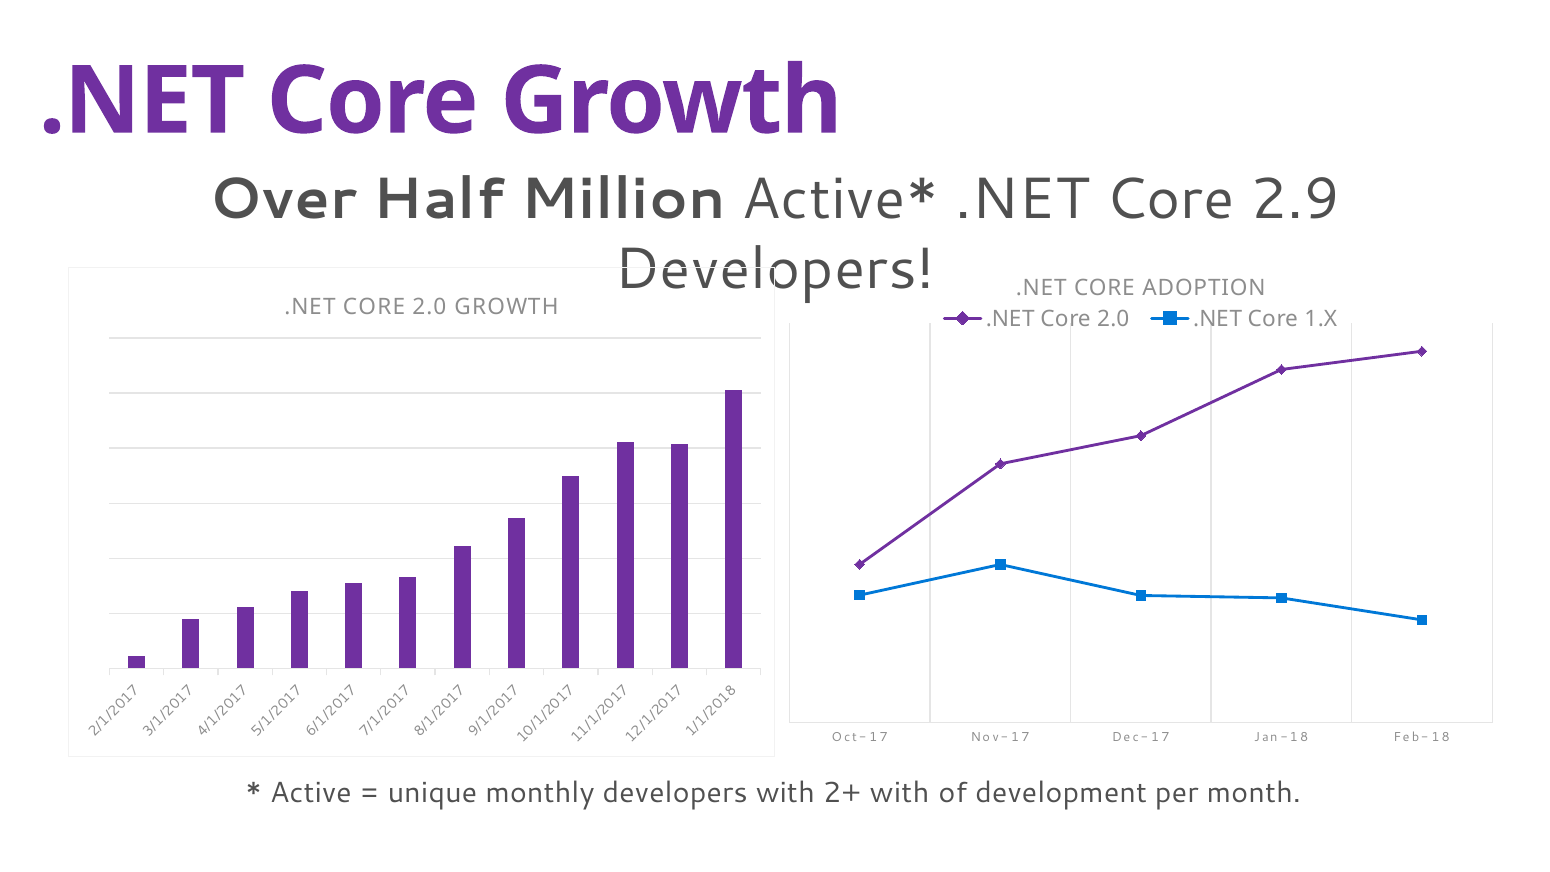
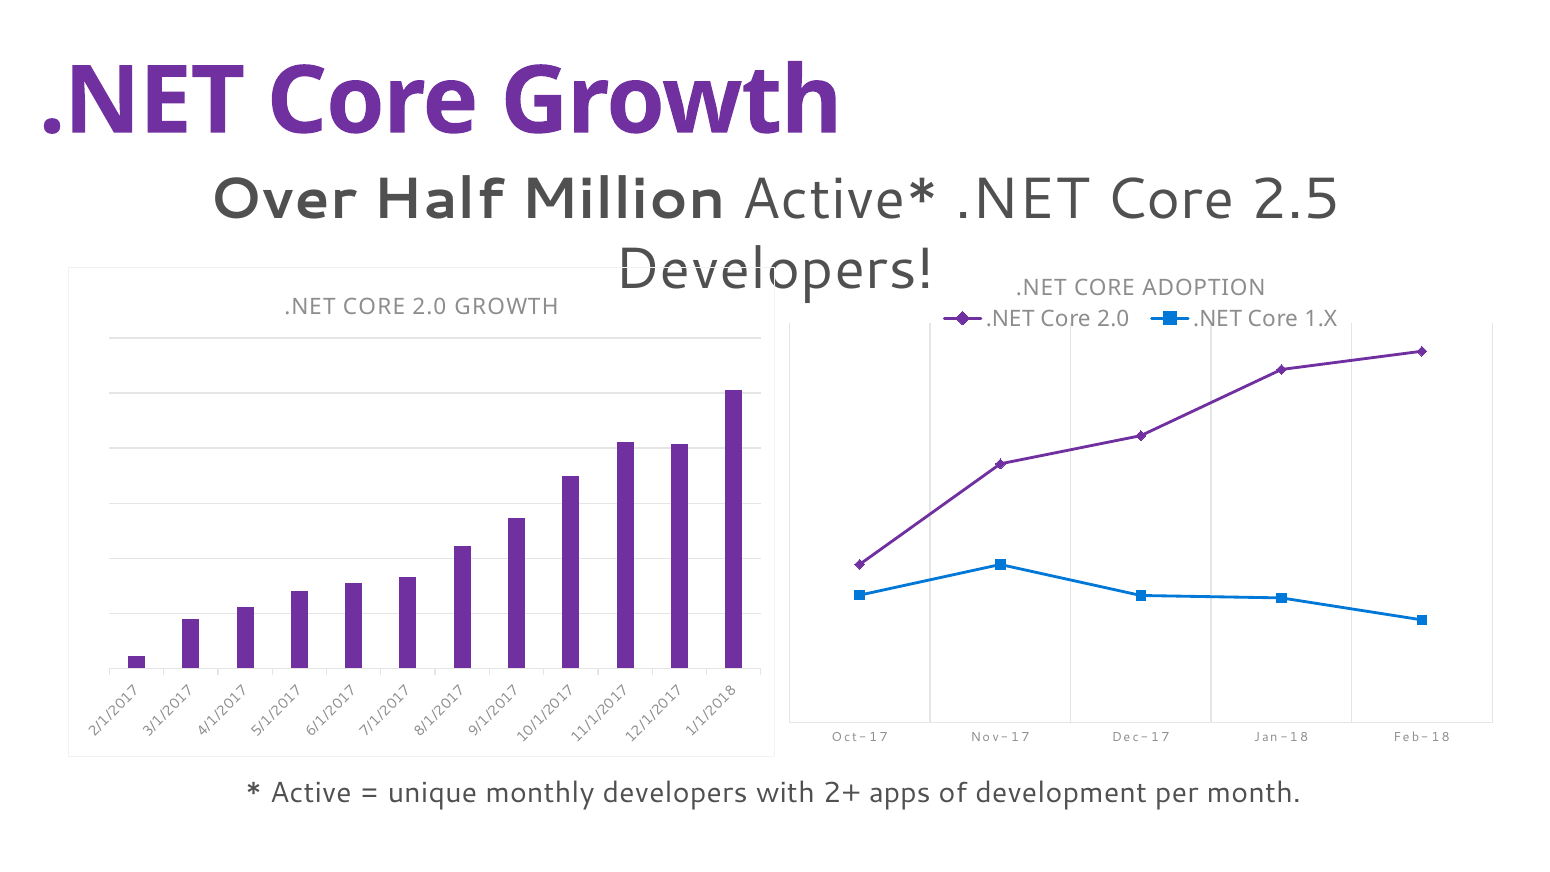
2.9: 2.9 -> 2.5 (1296, 199)
2+ with: with -> apps (900, 793)
